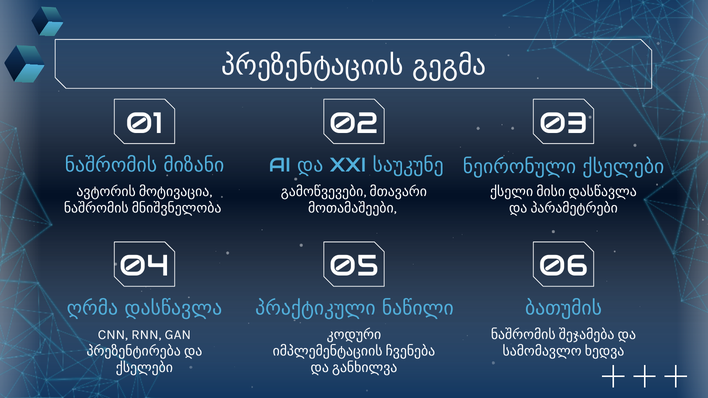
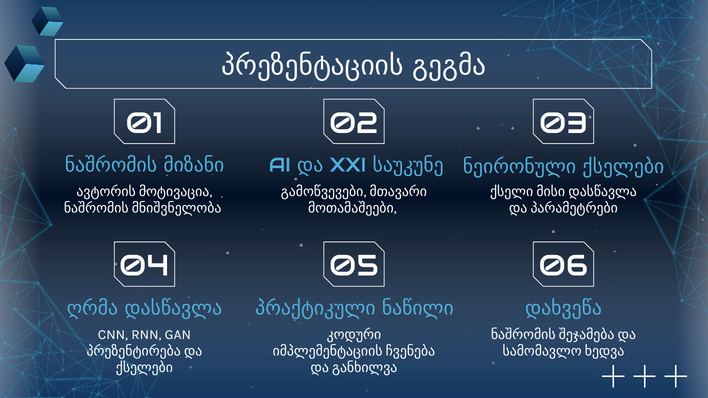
ბათუმის: ბათუმის -> დახვეწა (563, 308)
